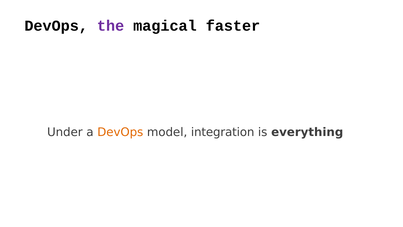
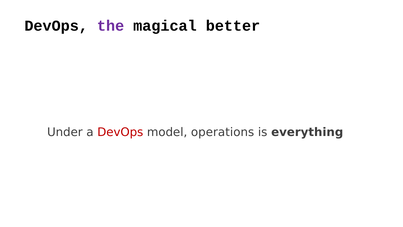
faster: faster -> better (233, 26)
DevOps colour: orange -> red (120, 132)
integration: integration -> operations (223, 132)
